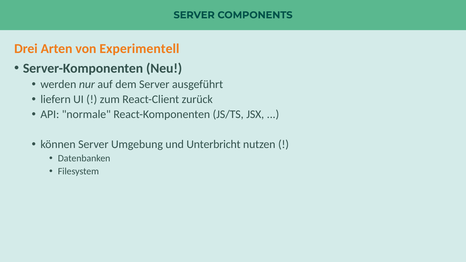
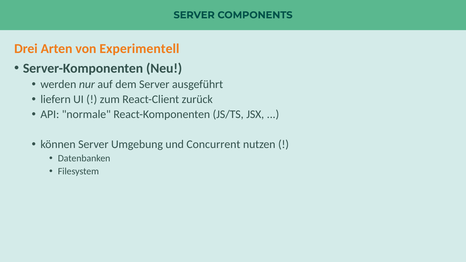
Unterbricht: Unterbricht -> Concurrent (213, 144)
